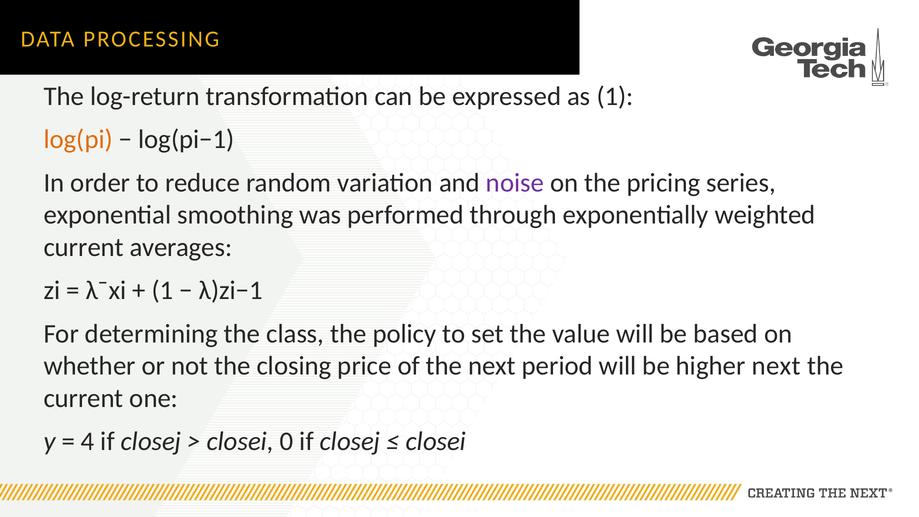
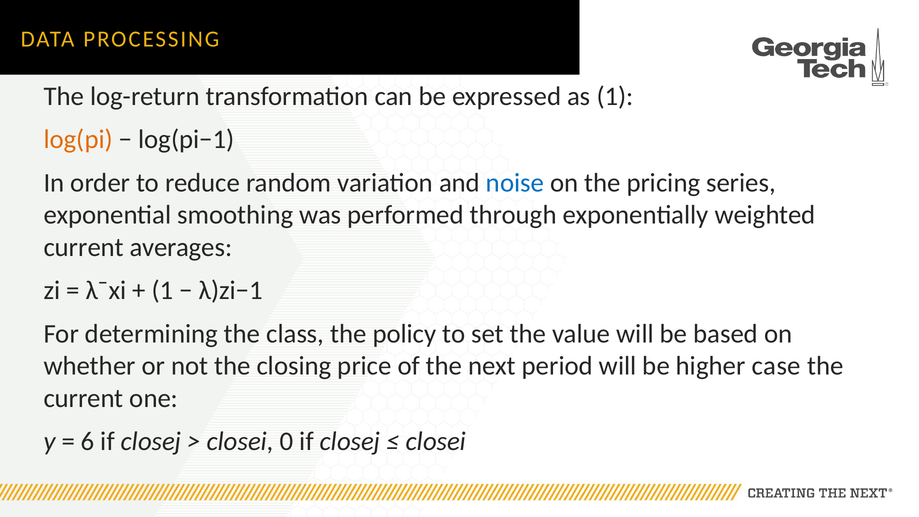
noise colour: purple -> blue (515, 183)
higher next: next -> case (776, 366)
4: 4 -> 6 (88, 441)
